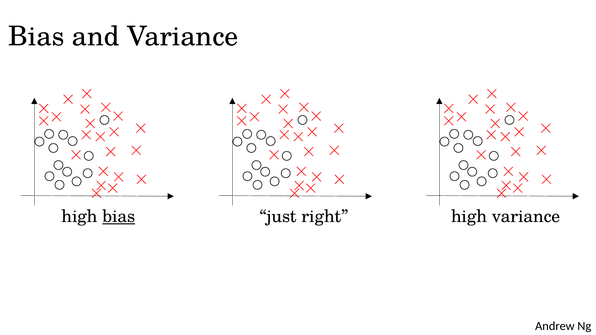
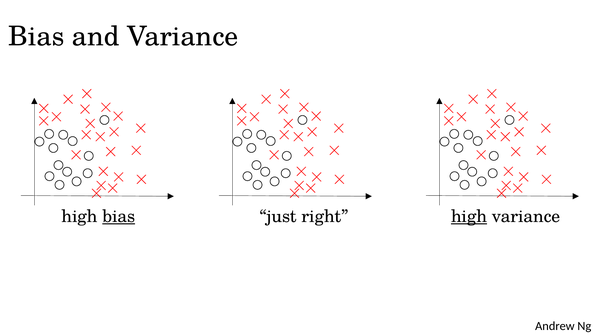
high underline: none -> present (469, 217)
